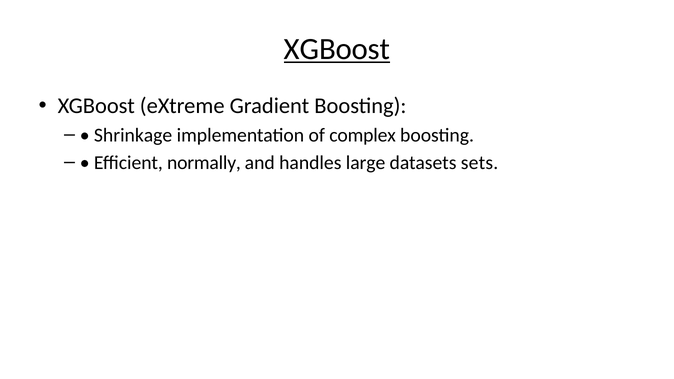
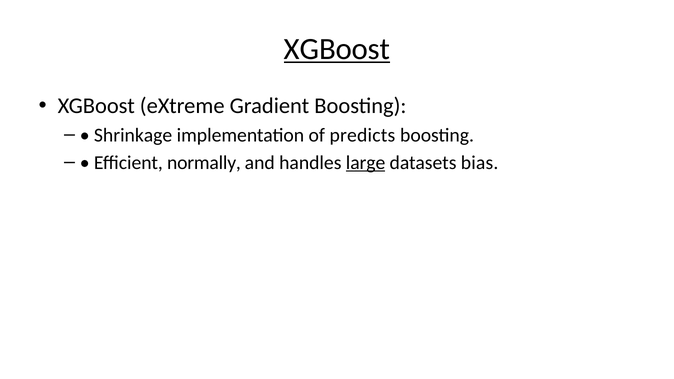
complex: complex -> predicts (362, 135)
large underline: none -> present (366, 163)
sets: sets -> bias (480, 163)
